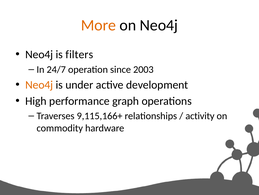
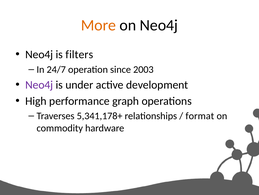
Neo4j colour: orange -> purple (39, 85)
9,115,166+: 9,115,166+ -> 5,341,178+ (100, 116)
activity: activity -> format (200, 116)
